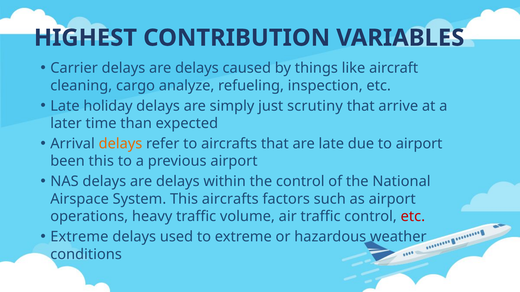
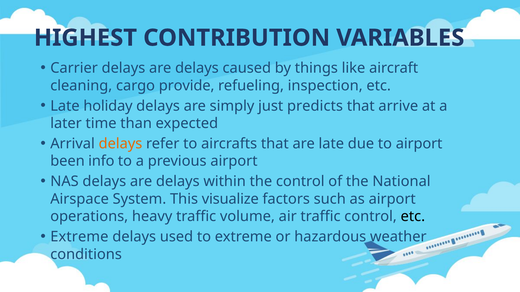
analyze: analyze -> provide (187, 86)
scrutiny: scrutiny -> predicts (315, 106)
been this: this -> info (101, 161)
This aircrafts: aircrafts -> visualize (230, 199)
etc colour: red -> black (413, 217)
